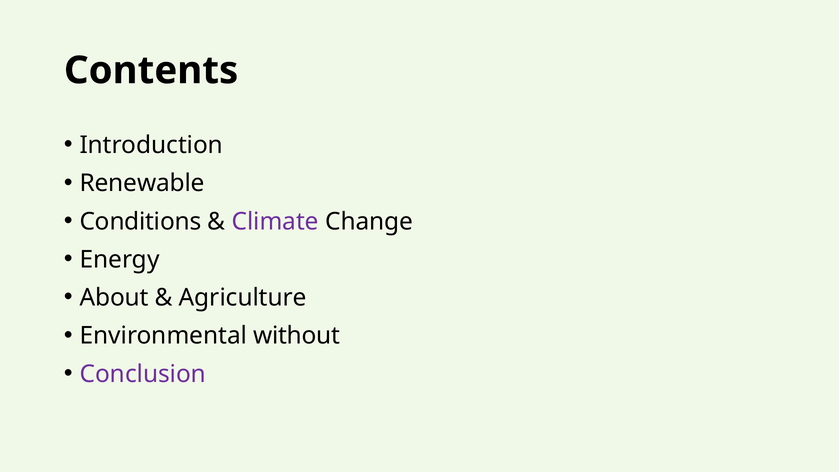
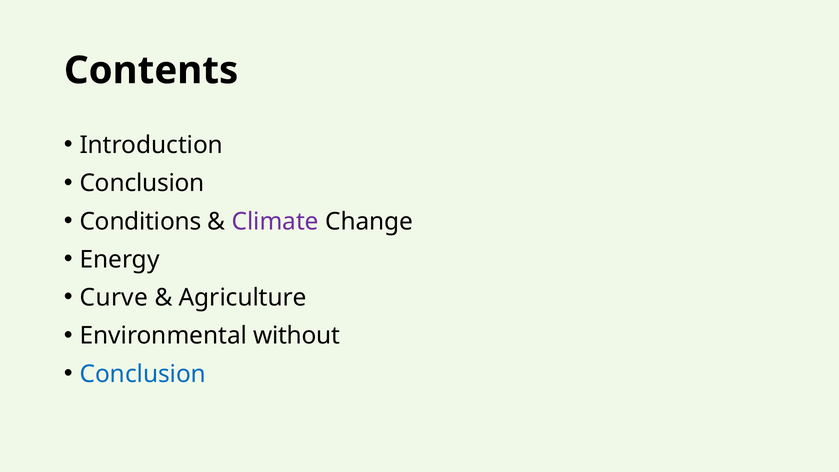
Renewable: Renewable -> Conclusion (142, 183)
About: About -> Curve (114, 298)
Conclusion colour: purple -> blue (143, 374)
